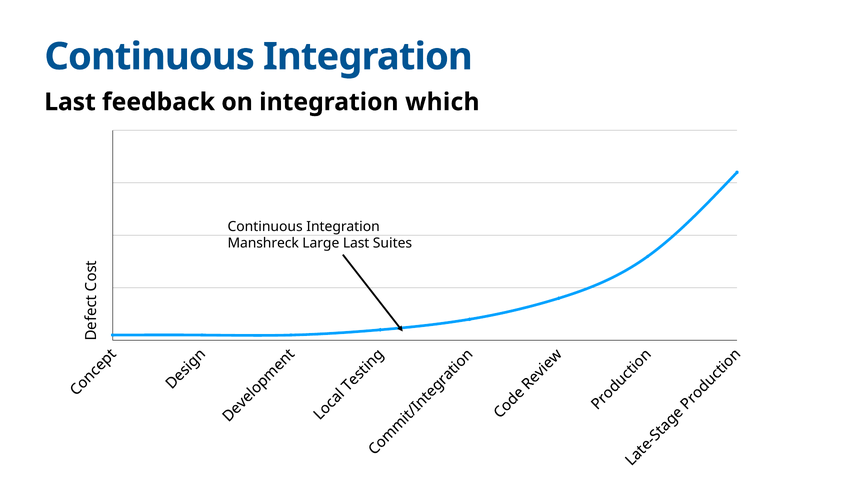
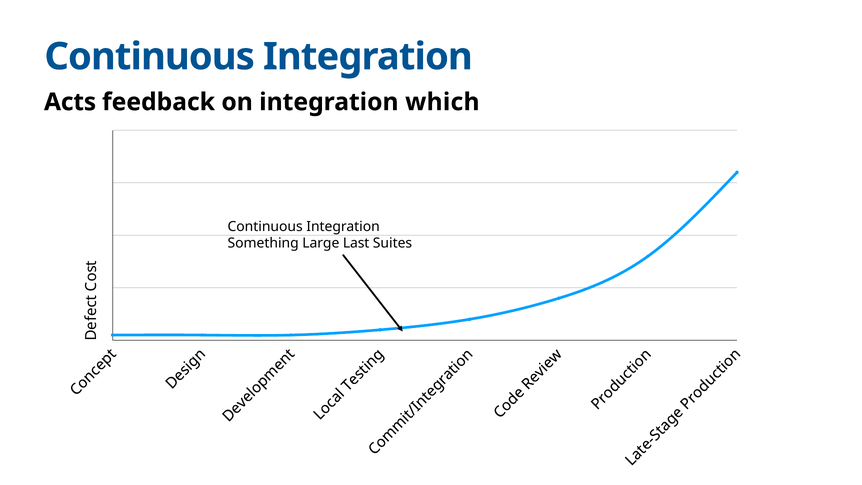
Last: Last -> Acts (70, 102)
Manshreck: Manshreck -> Something (263, 243)
